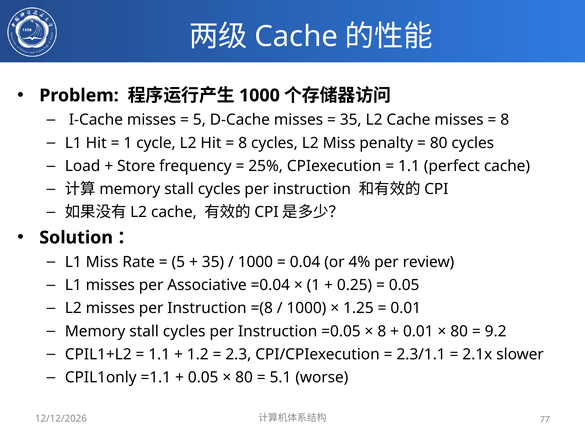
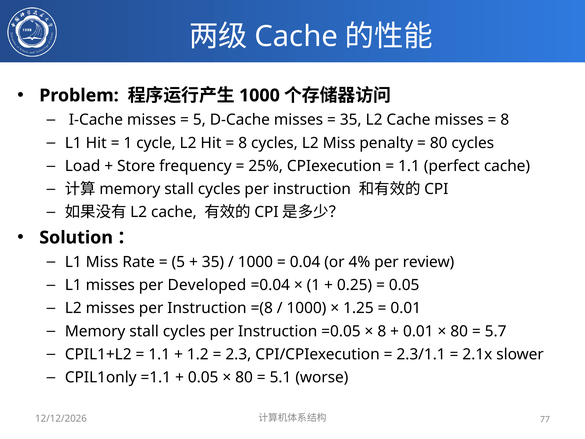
Associative: Associative -> Developed (207, 285)
9.2: 9.2 -> 5.7 (496, 331)
